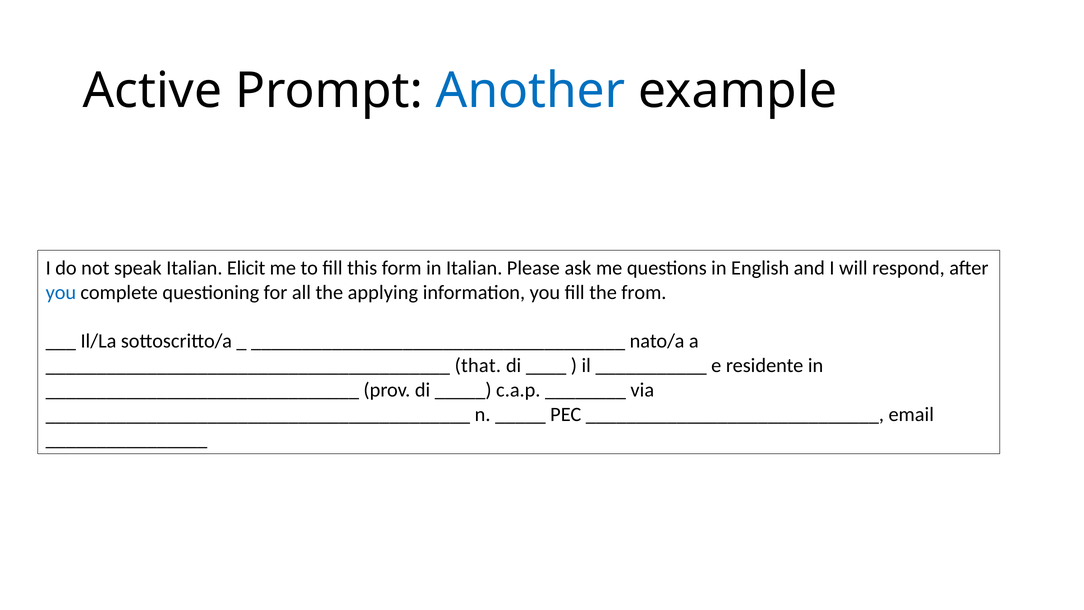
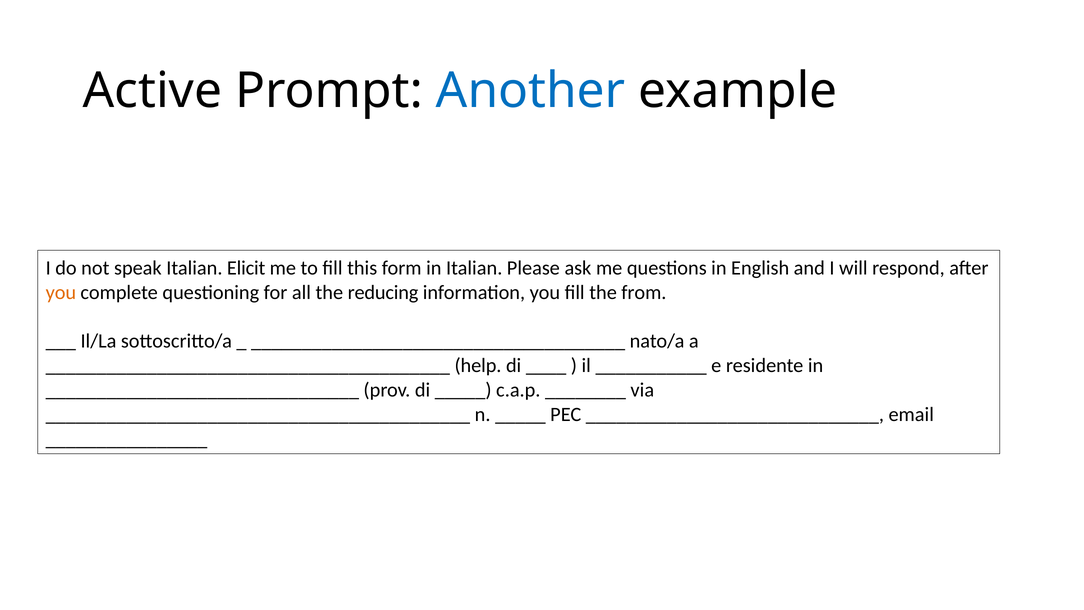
you colour: blue -> orange (61, 292)
applying: applying -> reducing (383, 292)
that: that -> help (478, 365)
